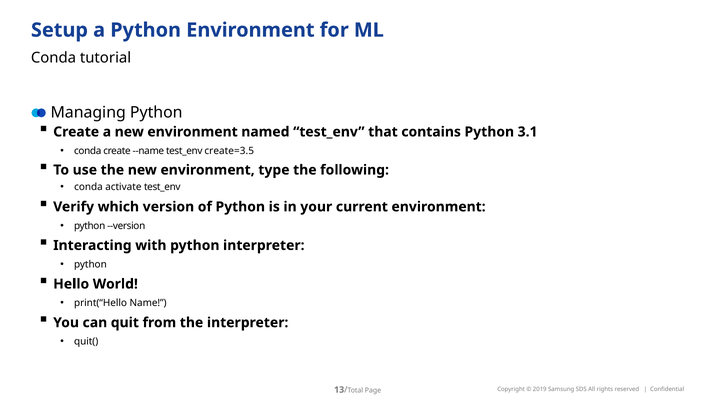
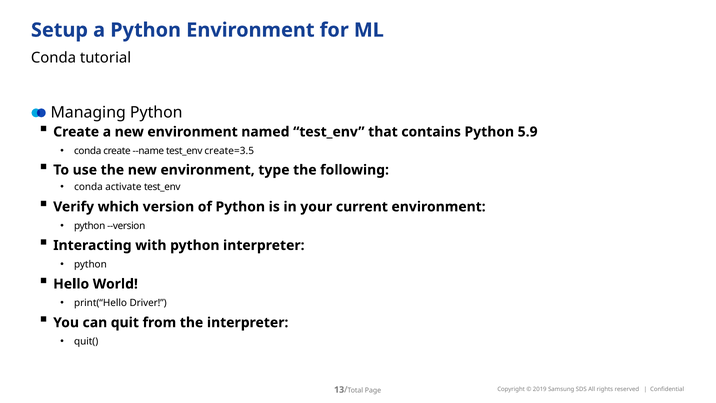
3.1: 3.1 -> 5.9 (528, 132)
Name: Name -> Driver (148, 303)
